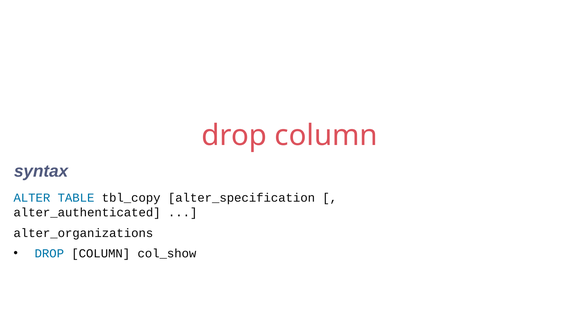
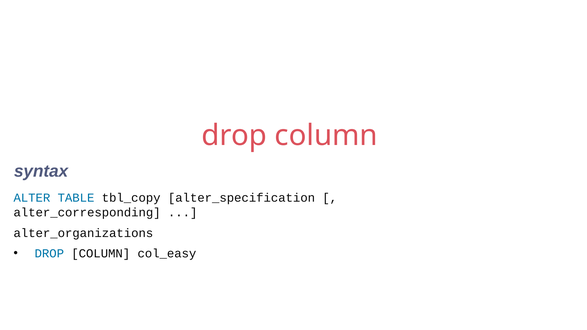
alter_authenticated: alter_authenticated -> alter_corresponding (87, 213)
col_show: col_show -> col_easy (167, 254)
